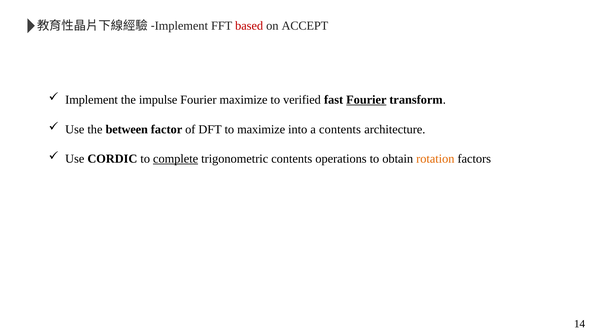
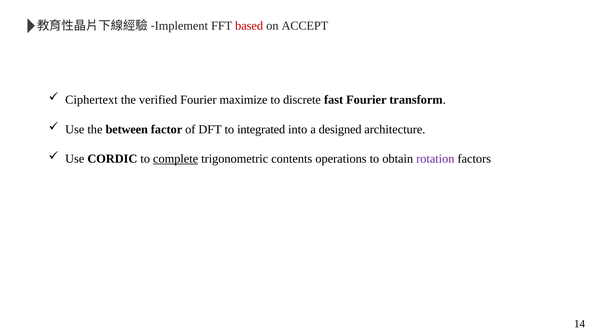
Implement: Implement -> Ciphertext (91, 100)
impulse: impulse -> verified (158, 100)
verified: verified -> discrete (302, 100)
Fourier underline: present -> none (366, 100)
to maximize: maximize -> integrated (261, 129)
a contents: contents -> designed (340, 129)
rotation colour: orange -> purple (435, 159)
